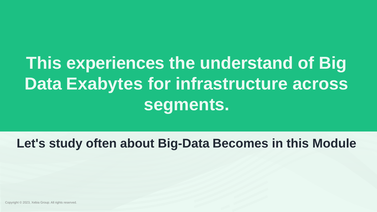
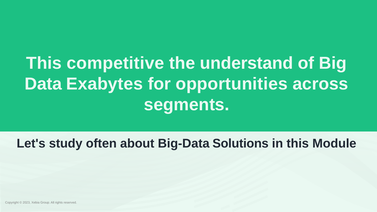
experiences: experiences -> competitive (115, 63)
infrastructure: infrastructure -> opportunities (232, 84)
Becomes: Becomes -> Solutions (241, 144)
